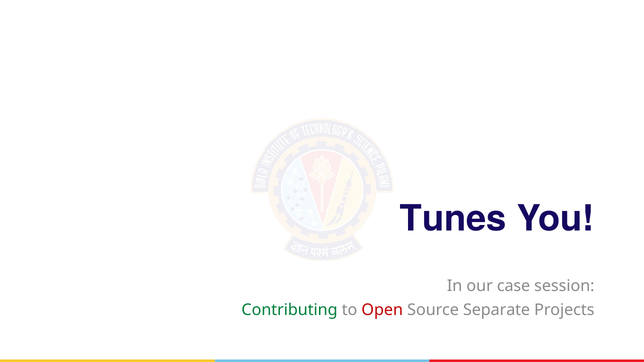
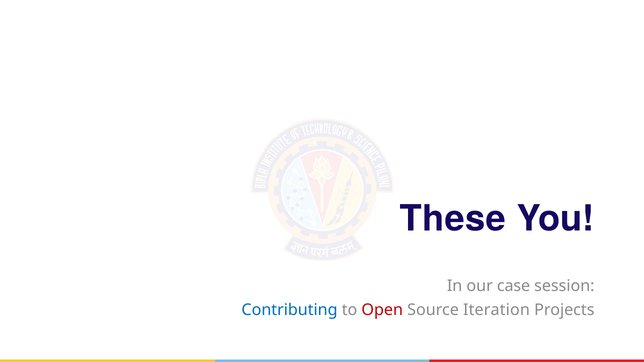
Tunes: Tunes -> These (453, 219)
Contributing colour: green -> blue (290, 310)
Separate: Separate -> Iteration (496, 310)
